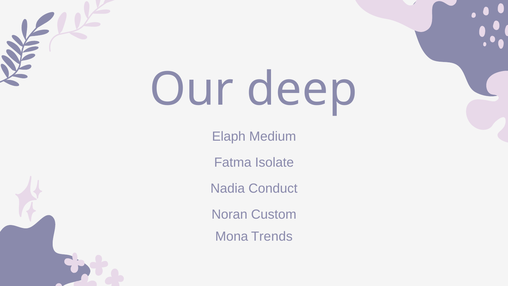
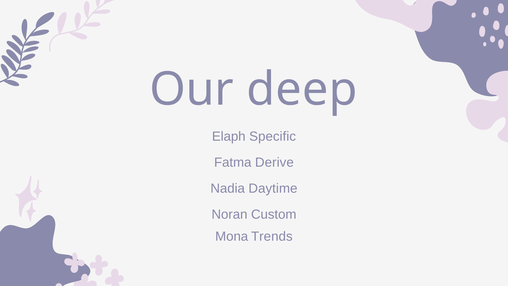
Medium: Medium -> Specific (273, 136)
Isolate: Isolate -> Derive (274, 162)
Conduct: Conduct -> Daytime (273, 188)
